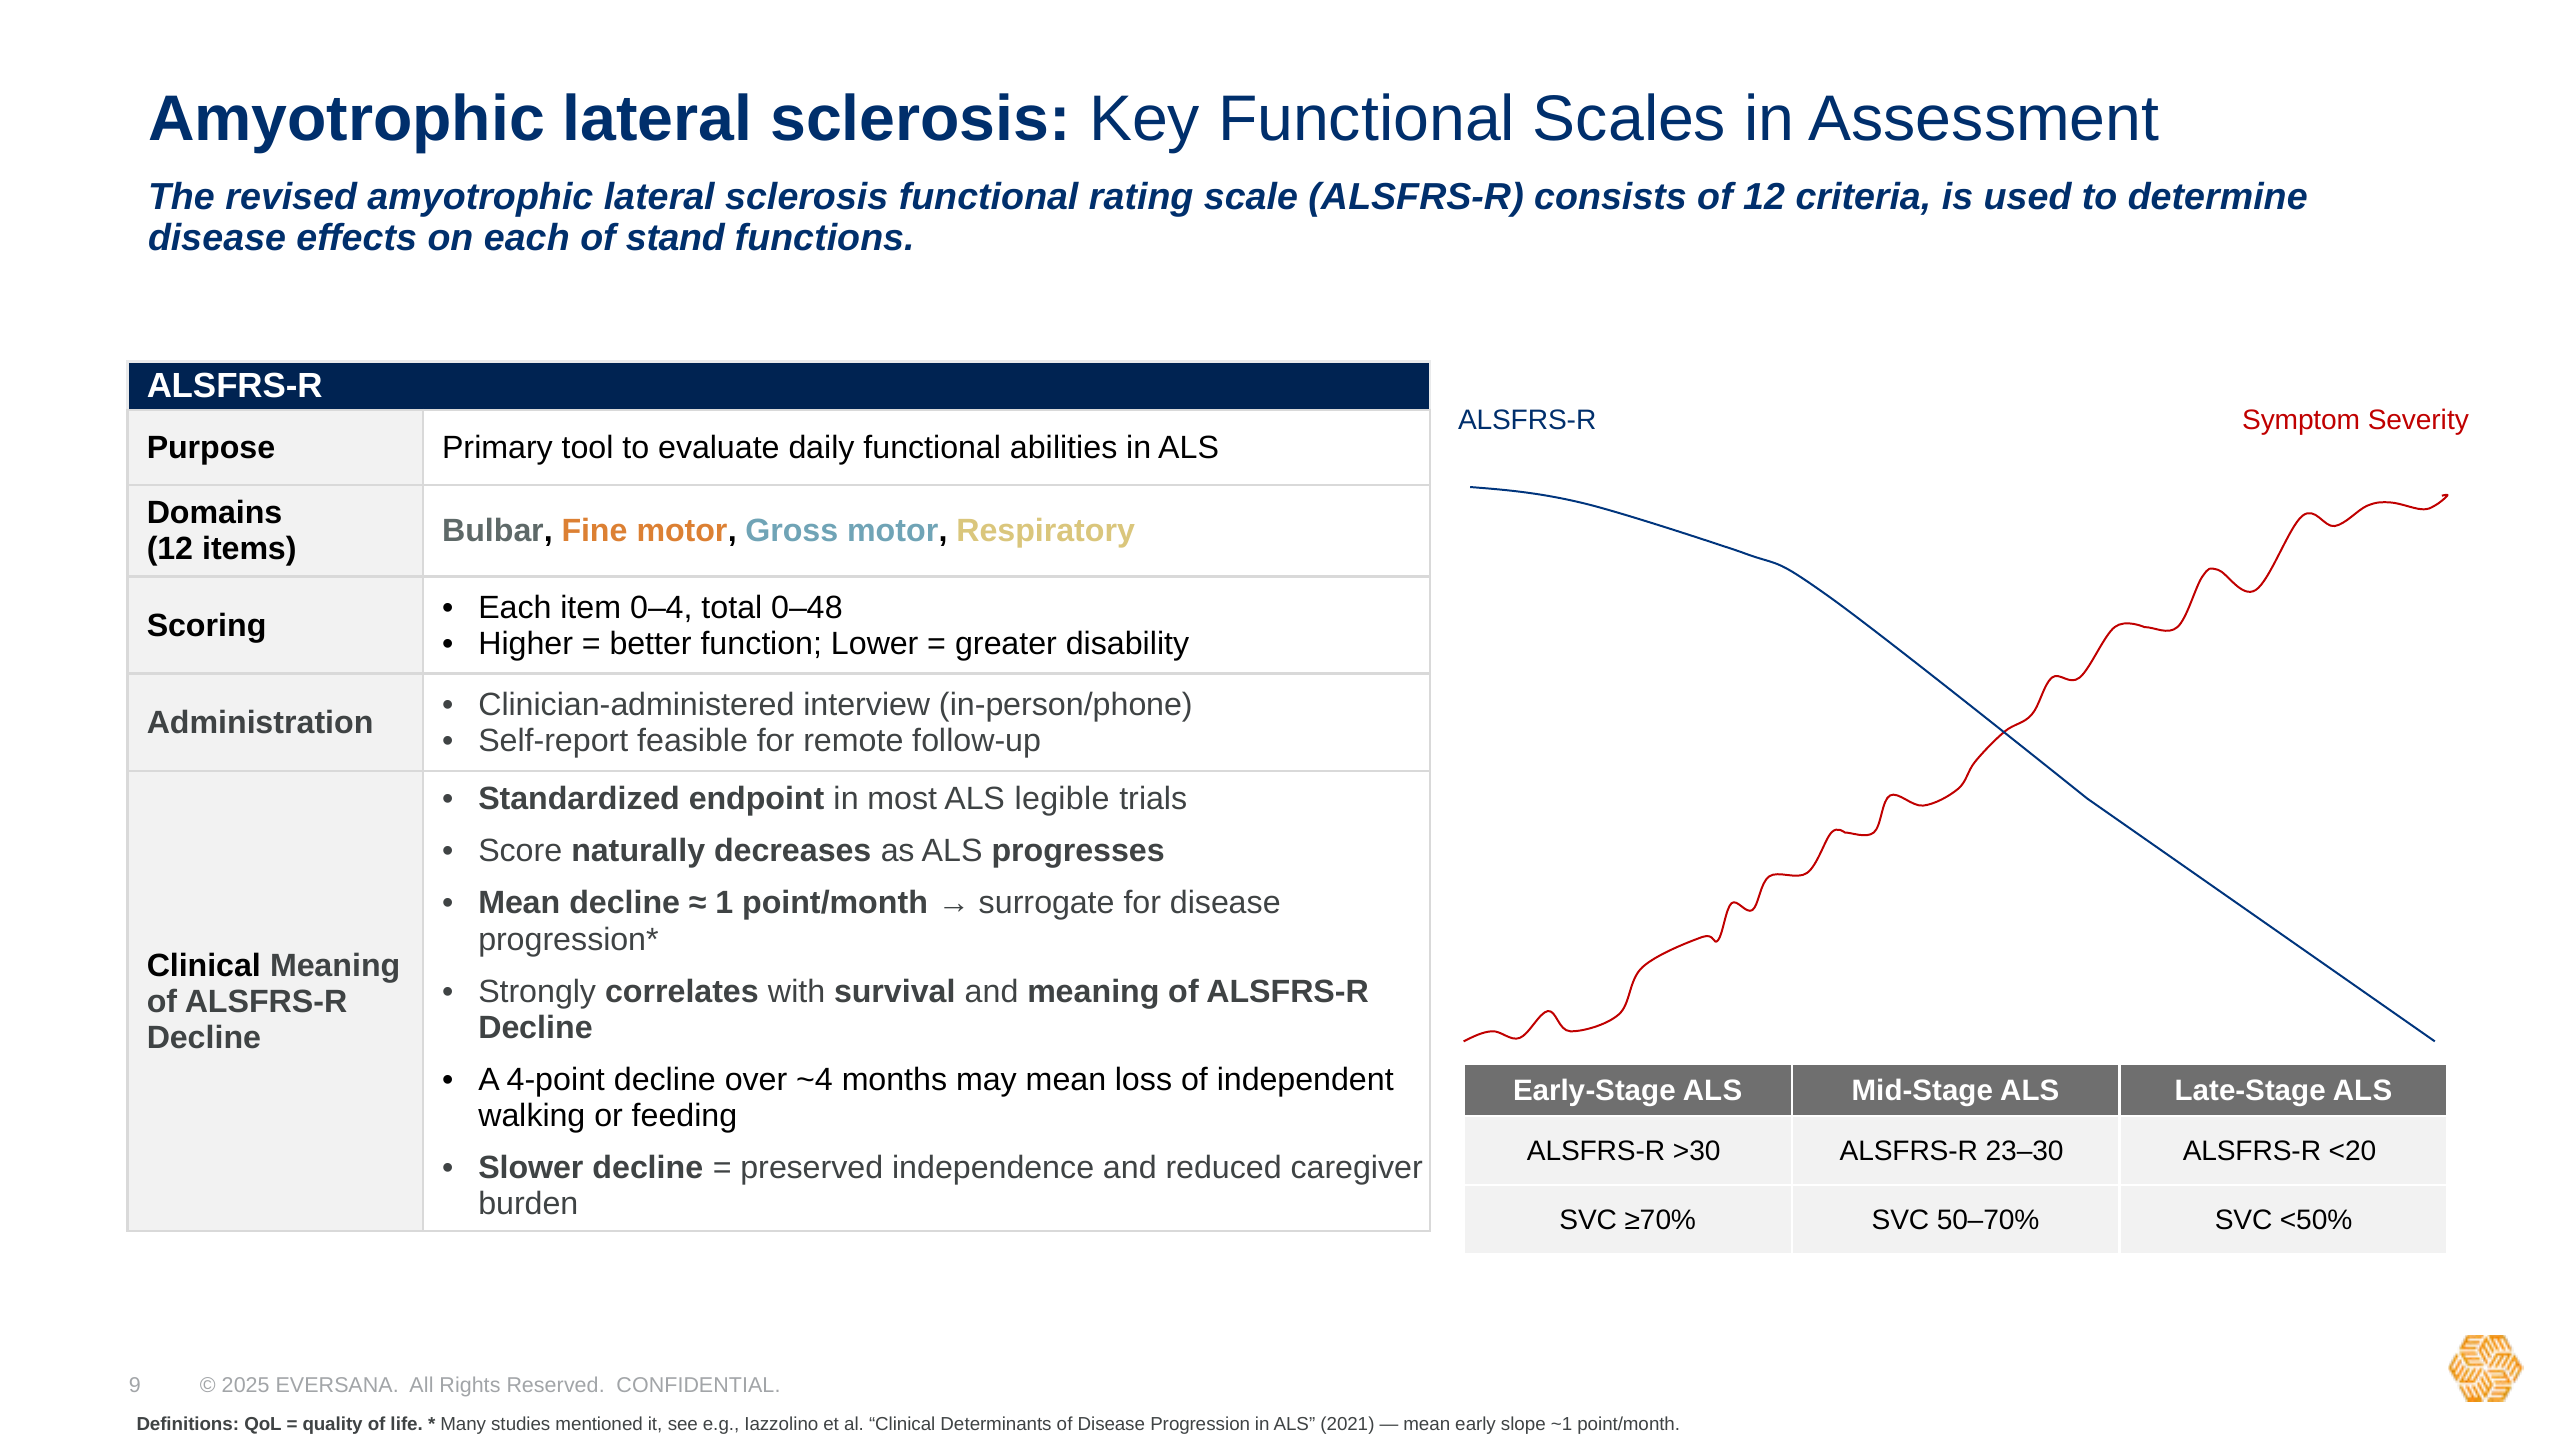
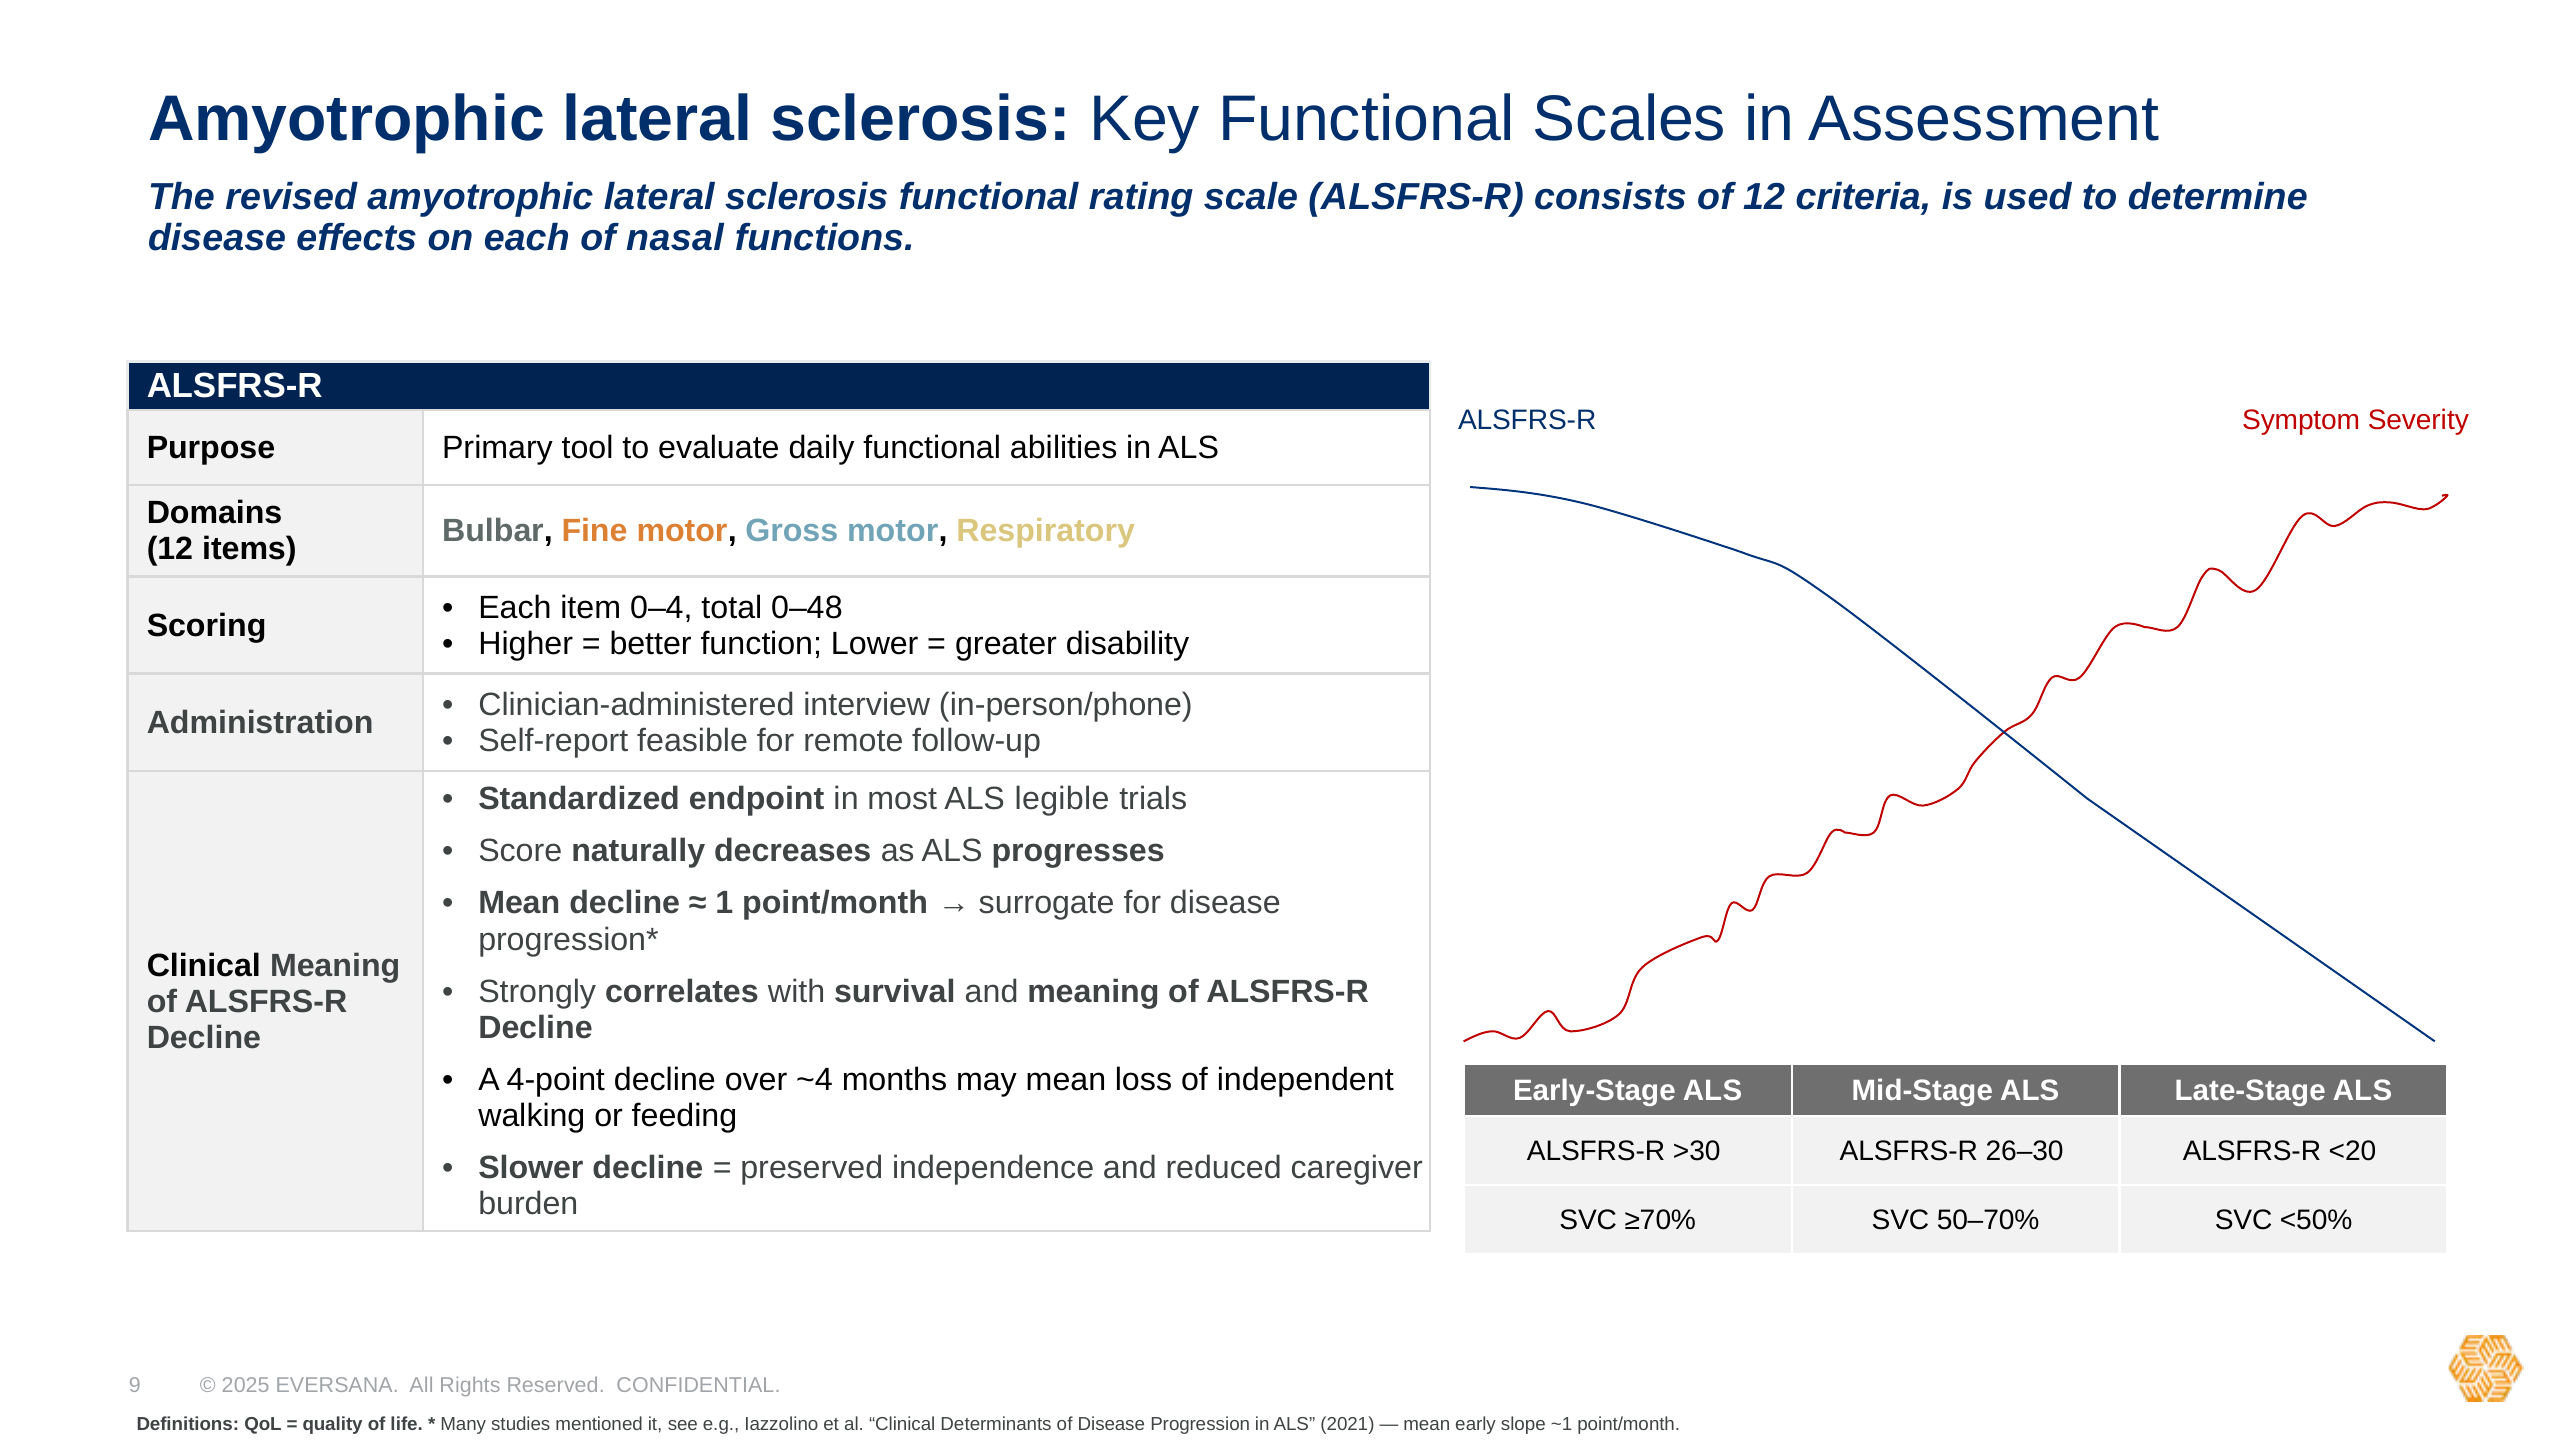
stand: stand -> nasal (675, 238)
23–30: 23–30 -> 26–30 (2025, 1151)
